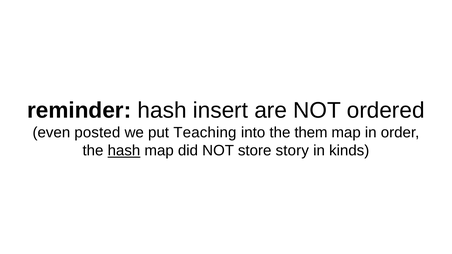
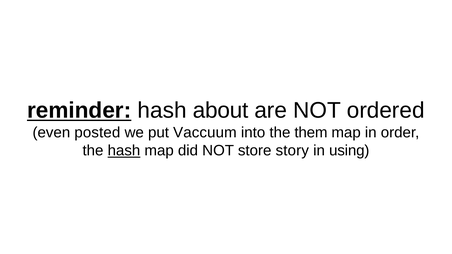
reminder underline: none -> present (79, 111)
insert: insert -> about (221, 111)
Teaching: Teaching -> Vaccuum (205, 133)
kinds: kinds -> using (349, 151)
